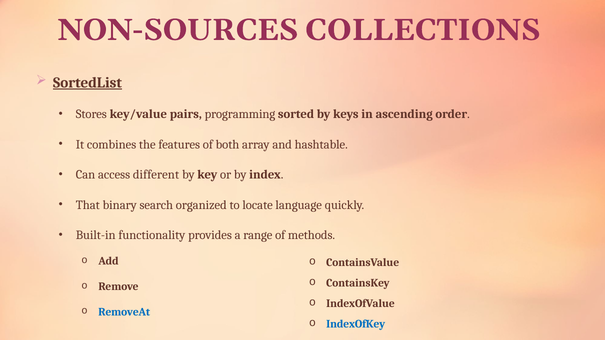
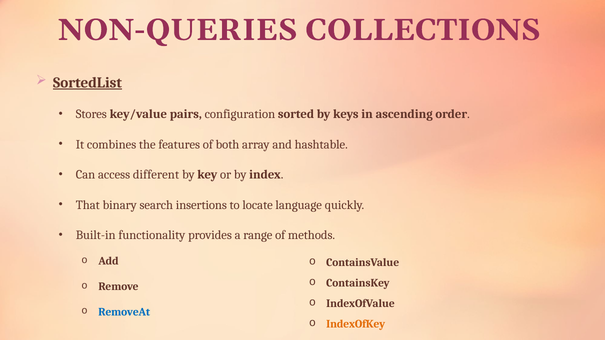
NON-SOURCES: NON-SOURCES -> NON-QUERIES (178, 30)
programming: programming -> configuration (240, 114)
organized: organized -> insertions (201, 205)
IndexOfKey colour: blue -> orange (356, 324)
